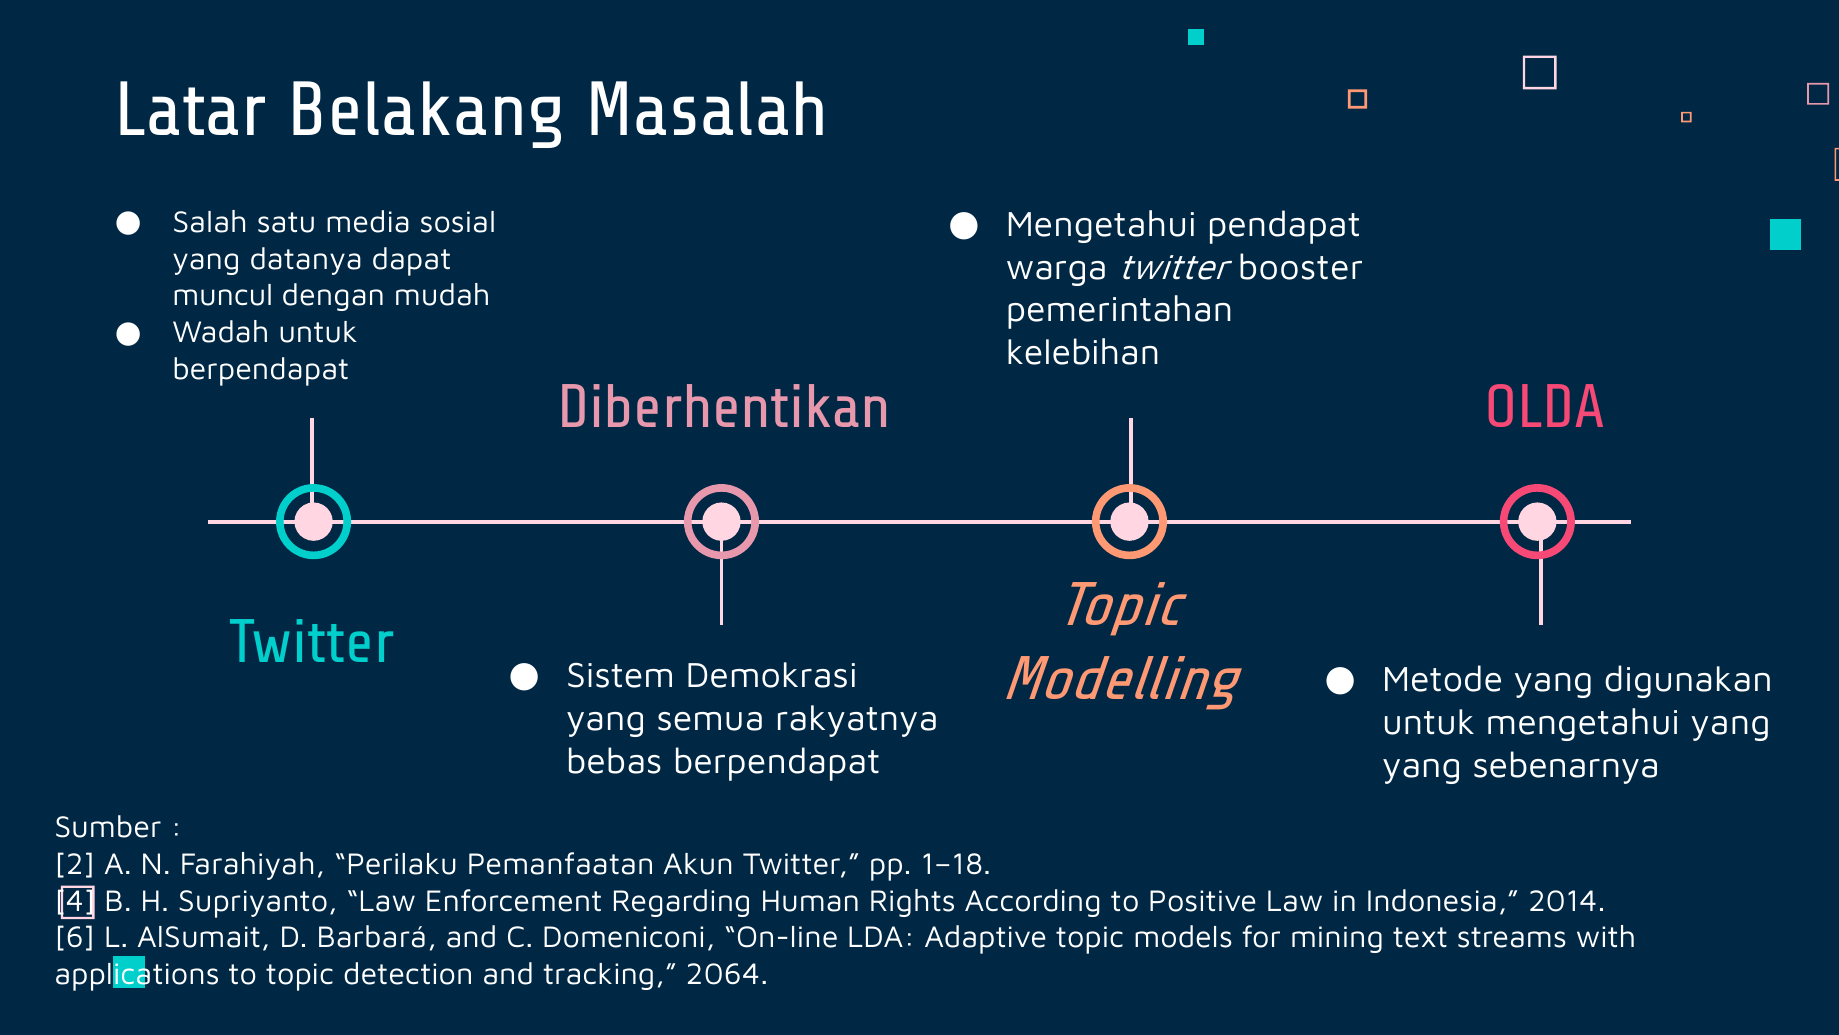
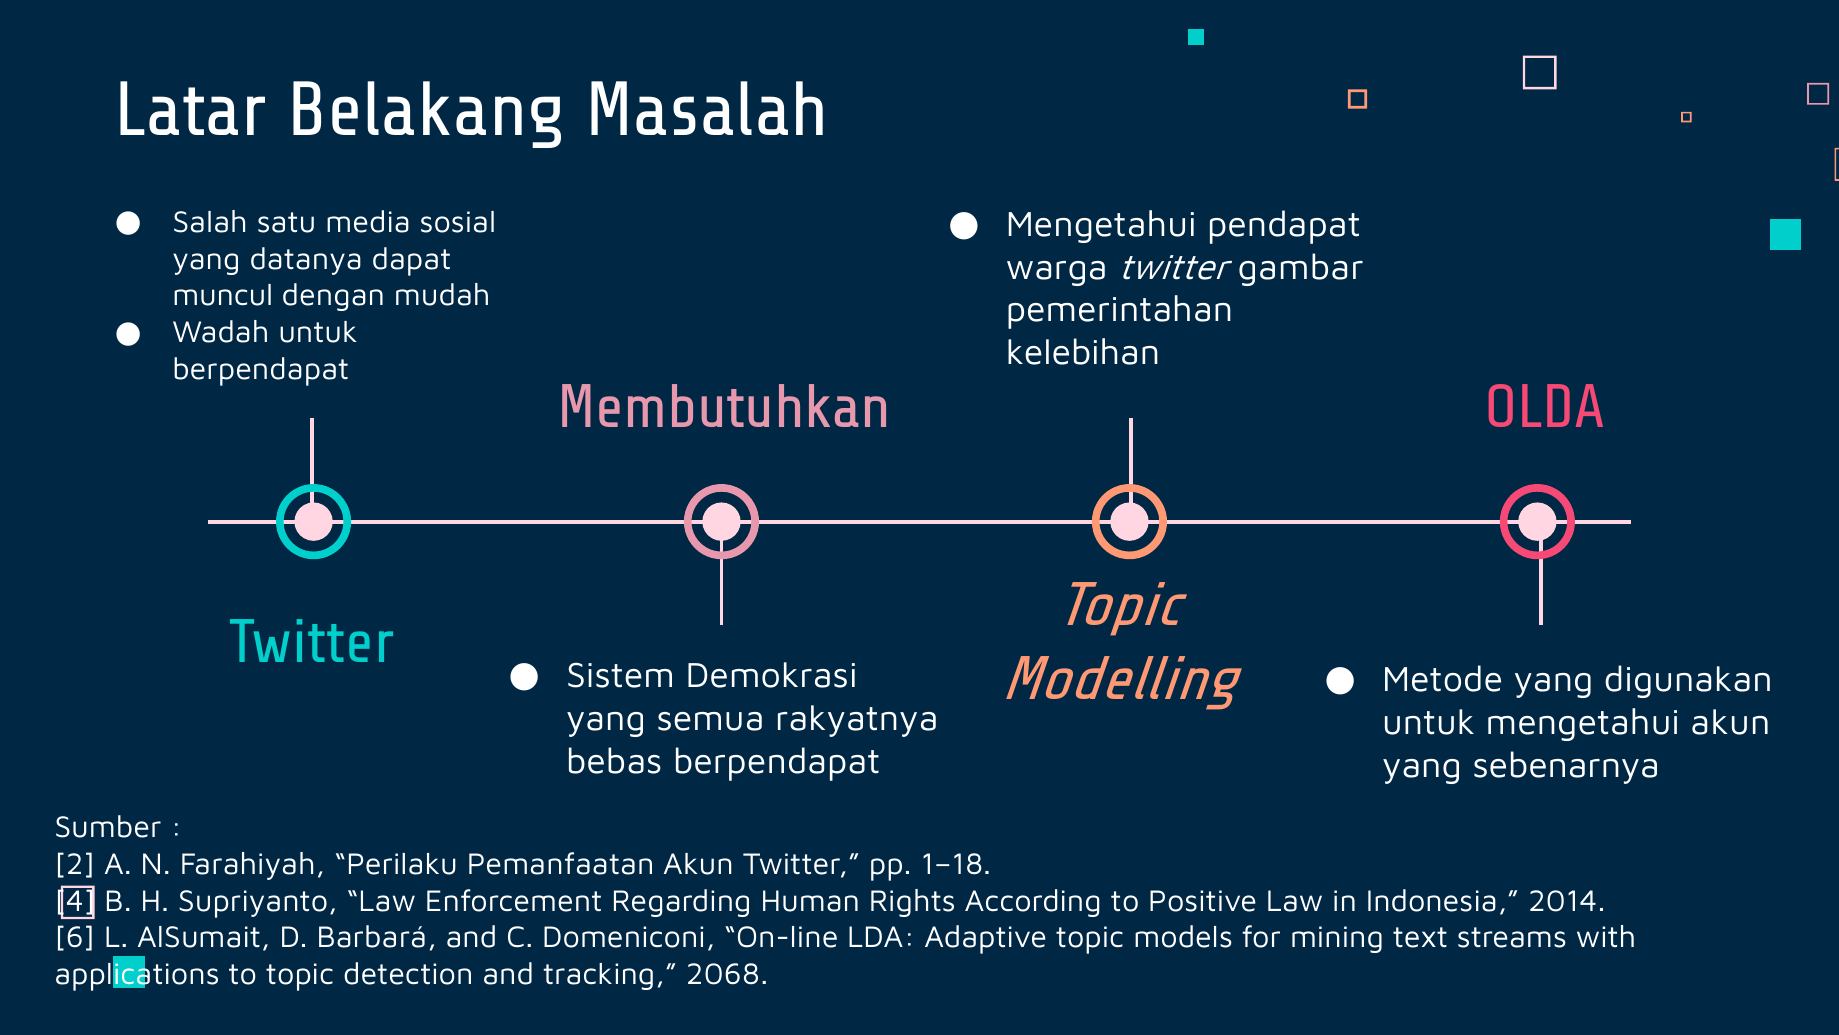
booster: booster -> gambar (1301, 267)
Diberhentikan: Diberhentikan -> Membutuhkan (724, 407)
mengetahui yang: yang -> akun (1730, 722)
2064: 2064 -> 2068 (727, 974)
